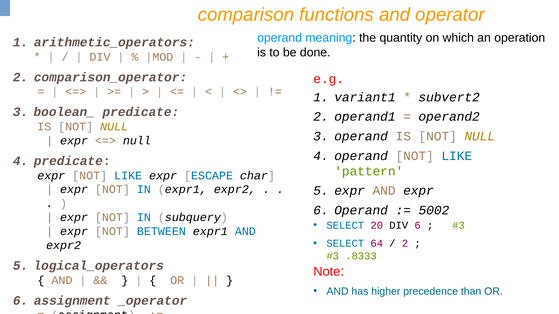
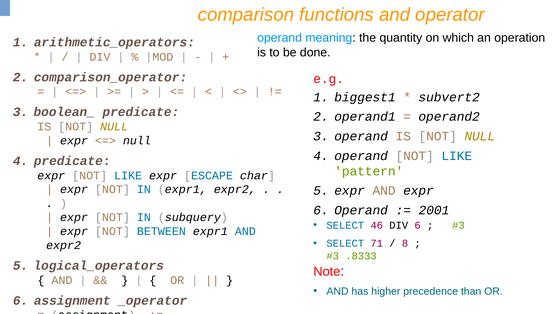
variant1: variant1 -> biggest1 (365, 97)
5002: 5002 -> 2001 (434, 210)
20: 20 -> 46 (377, 226)
64: 64 -> 71 (377, 244)
2: 2 -> 8 (405, 244)
